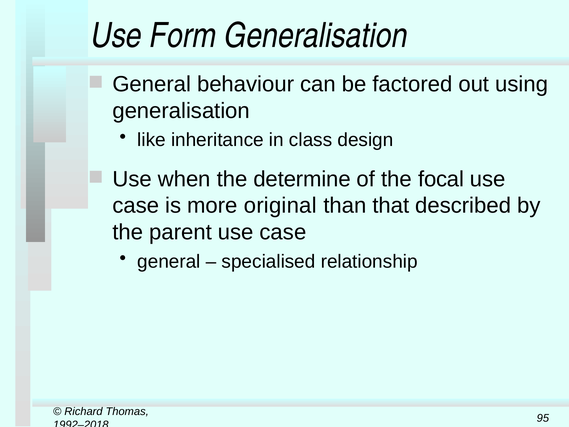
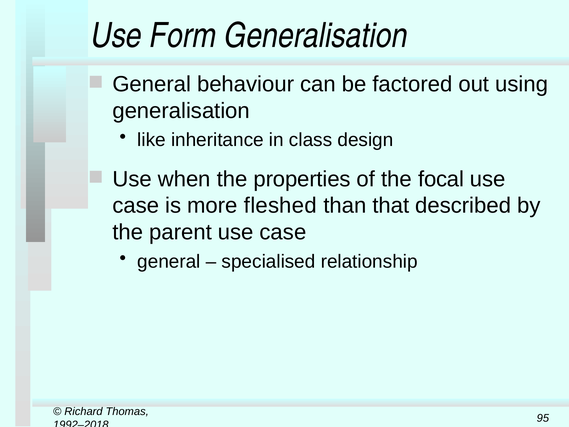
determine: determine -> properties (302, 179)
original: original -> fleshed (280, 206)
